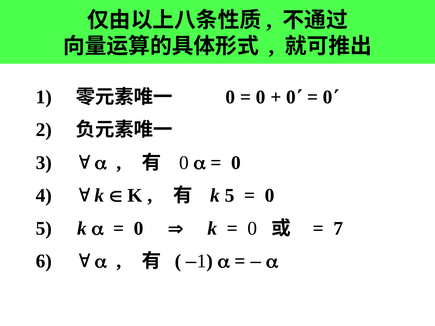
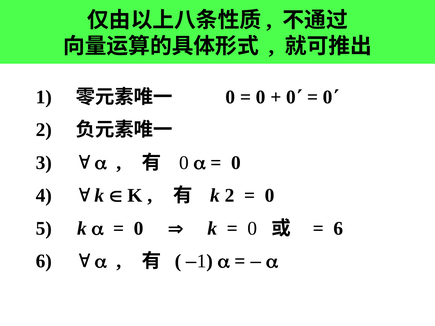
k 5: 5 -> 2 (230, 196)
7: 7 -> 6 (338, 229)
